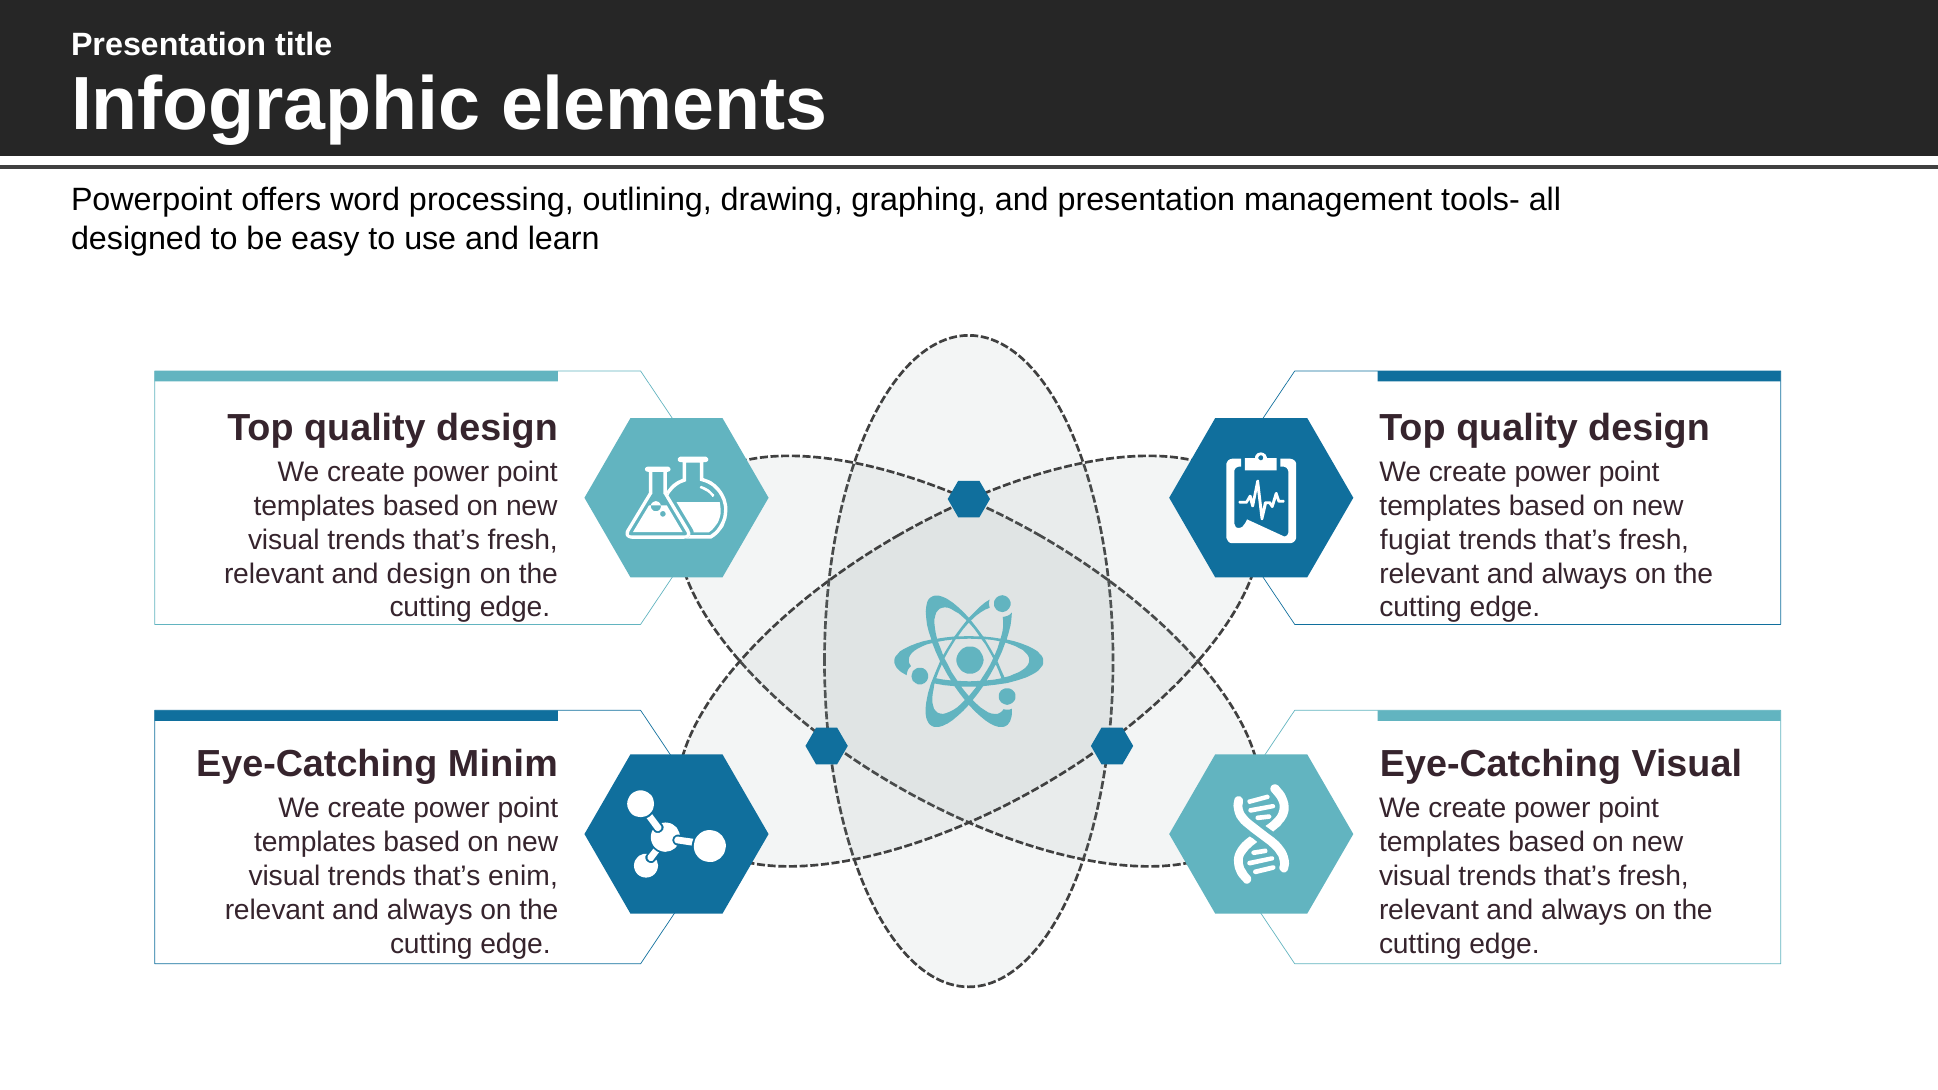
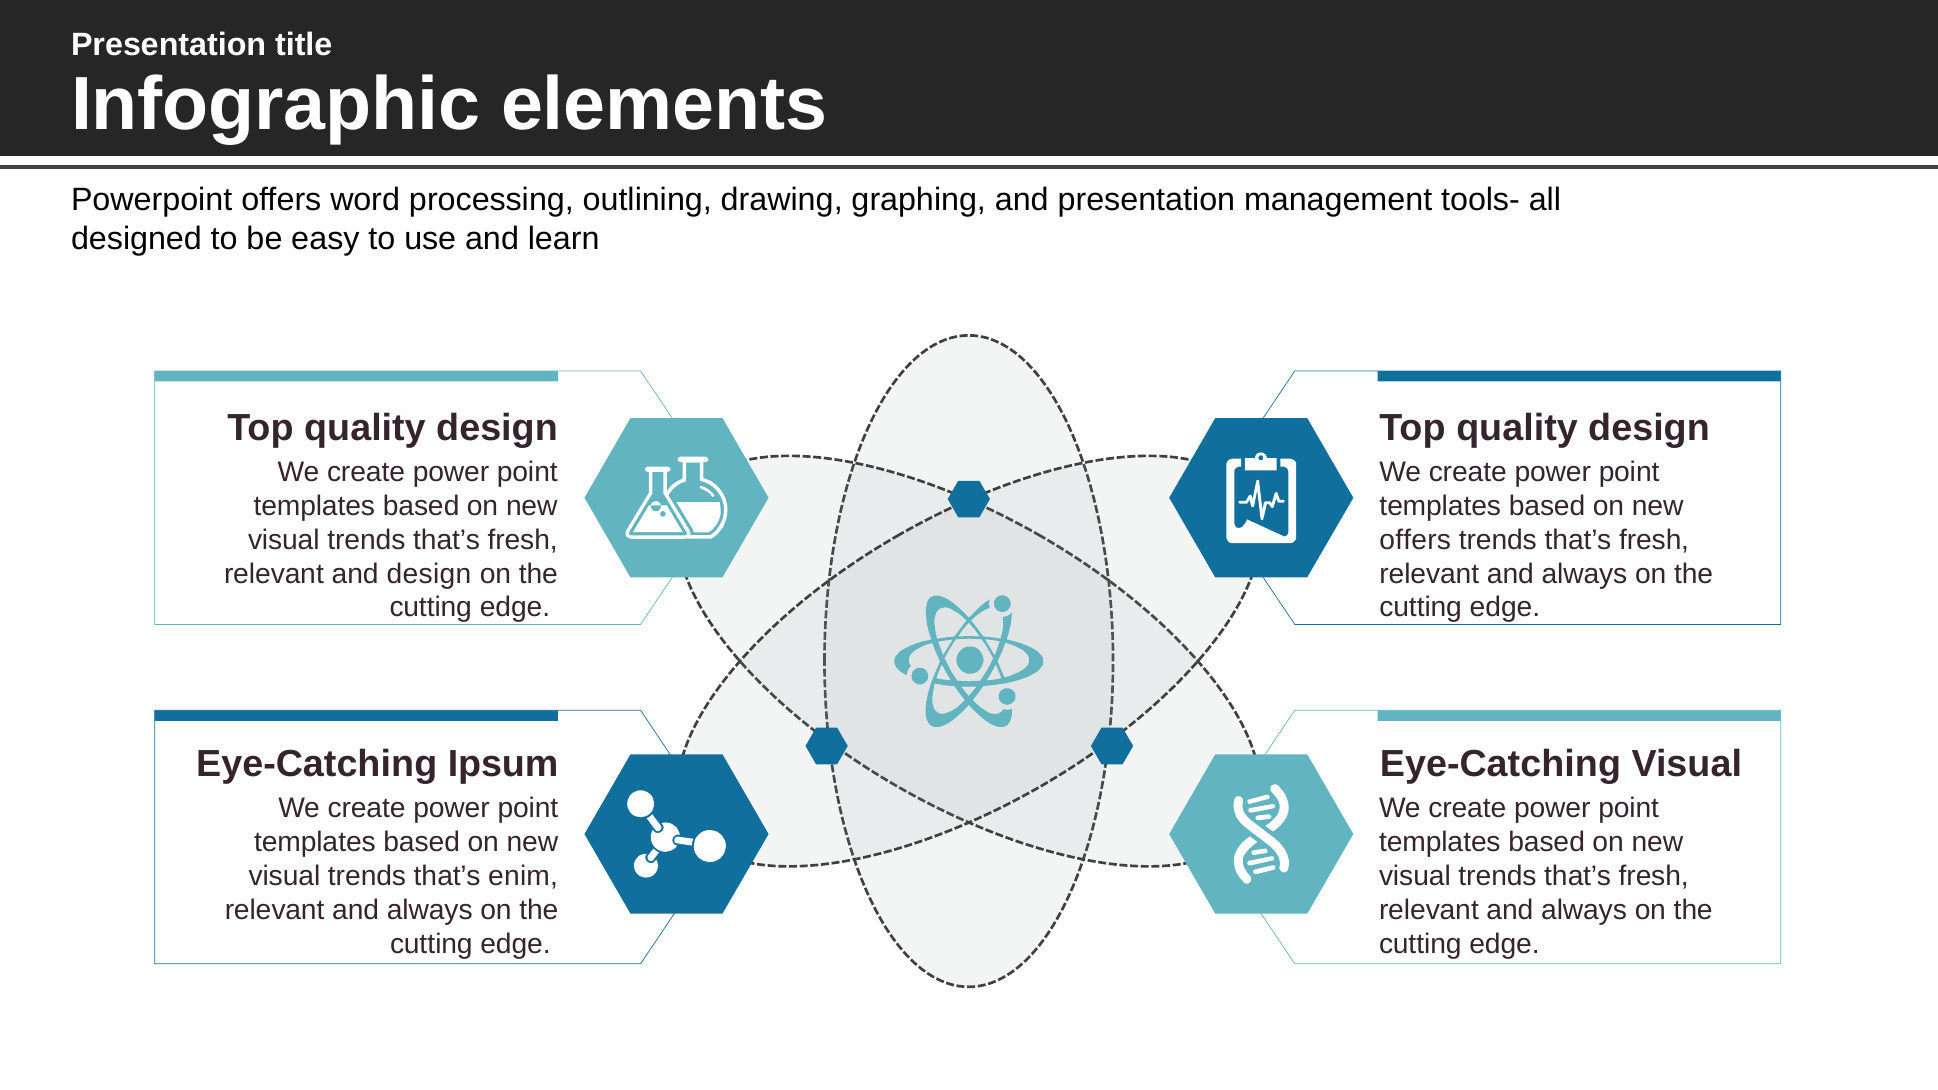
fugiat: fugiat -> offers (1415, 540)
Minim: Minim -> Ipsum (503, 764)
